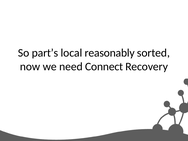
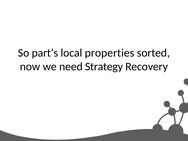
reasonably: reasonably -> properties (110, 53)
Connect: Connect -> Strategy (104, 67)
